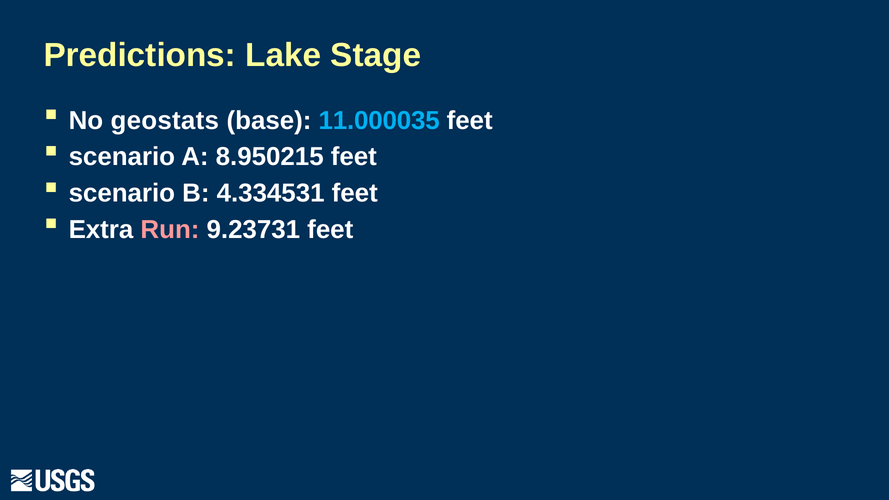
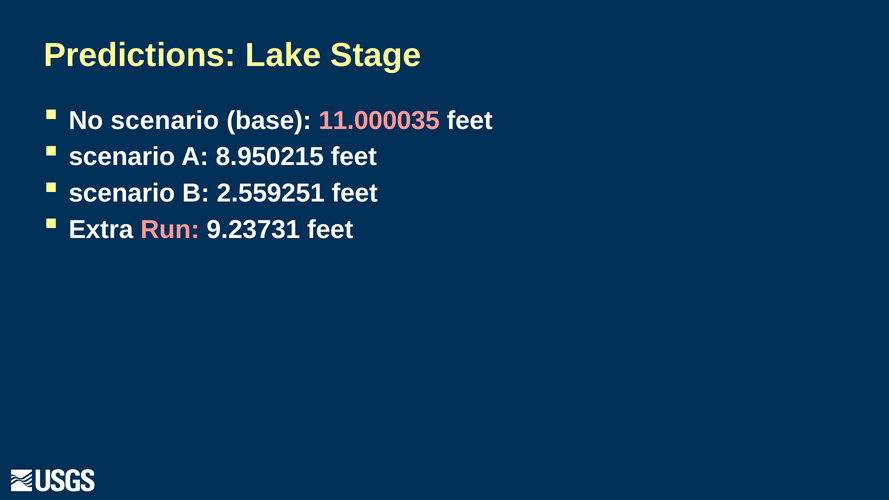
No geostats: geostats -> scenario (165, 121)
11.000035 colour: light blue -> pink (379, 121)
4.334531: 4.334531 -> 2.559251 (271, 193)
